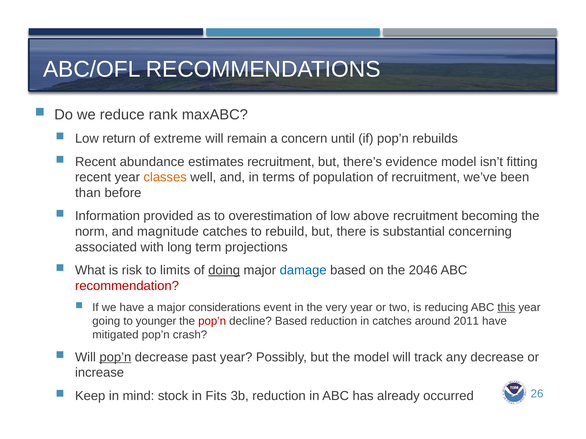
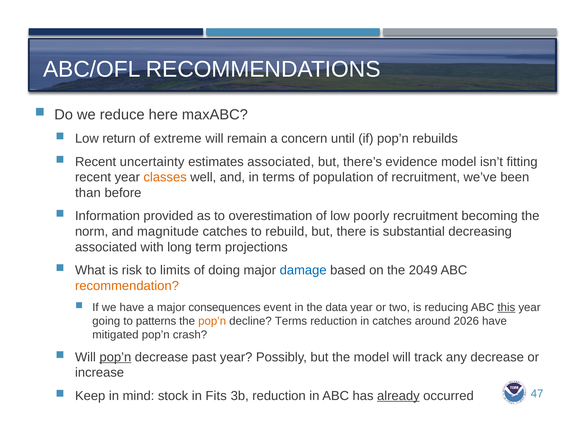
rank: rank -> here (163, 115)
abundance: abundance -> uncertainty (152, 162)
estimates recruitment: recruitment -> associated (281, 162)
above: above -> poorly (371, 216)
concerning: concerning -> decreasing (480, 232)
doing underline: present -> none (224, 271)
2046: 2046 -> 2049 (423, 271)
recommendation colour: red -> orange (127, 286)
considerations: considerations -> consequences (225, 308)
very: very -> data (336, 308)
younger: younger -> patterns (156, 322)
pop’n colour: red -> orange (212, 322)
decline Based: Based -> Terms (291, 322)
2011: 2011 -> 2026 (466, 322)
already underline: none -> present (398, 396)
26: 26 -> 47 (537, 394)
